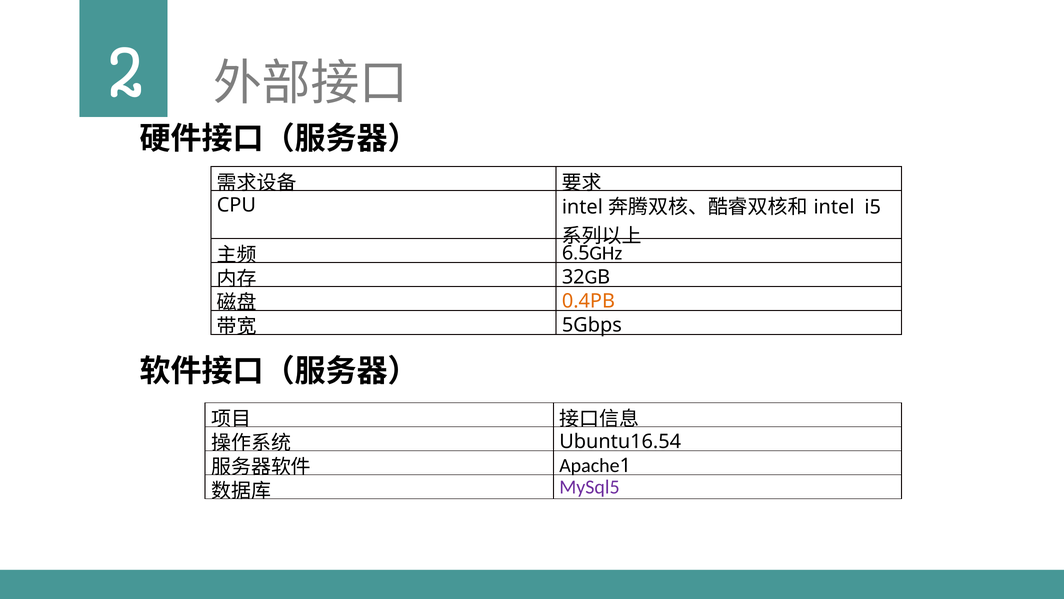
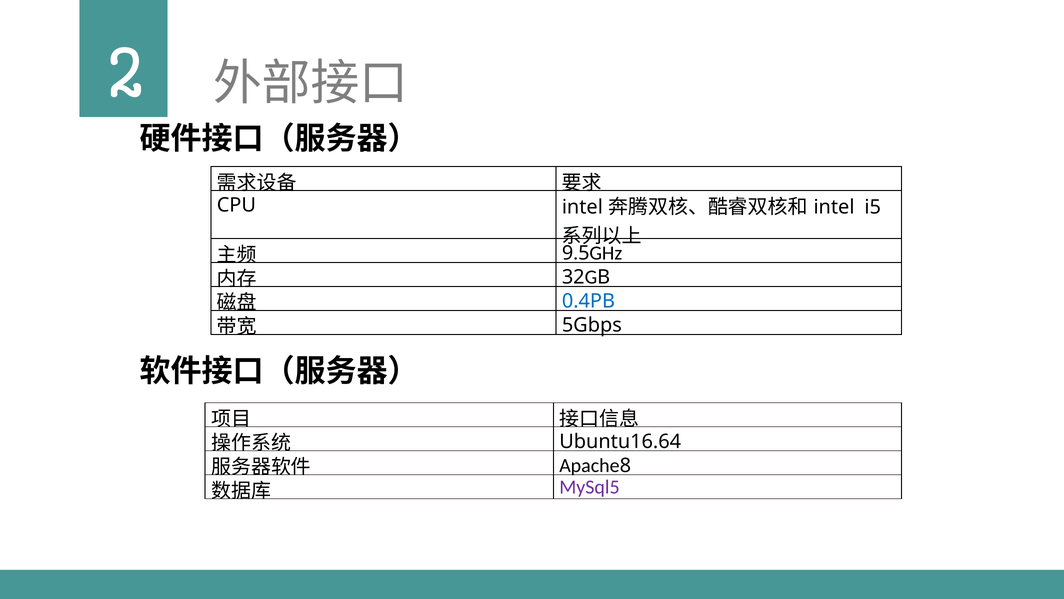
6: 6 -> 9 (568, 253)
0.4PB colour: orange -> blue (588, 301)
Ubuntu16.54: Ubuntu16.54 -> Ubuntu16.64 (620, 441)
1: 1 -> 8 (625, 465)
